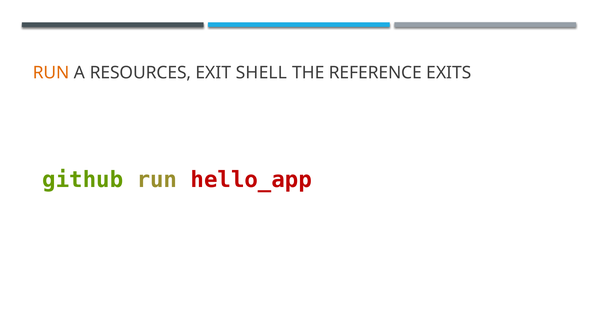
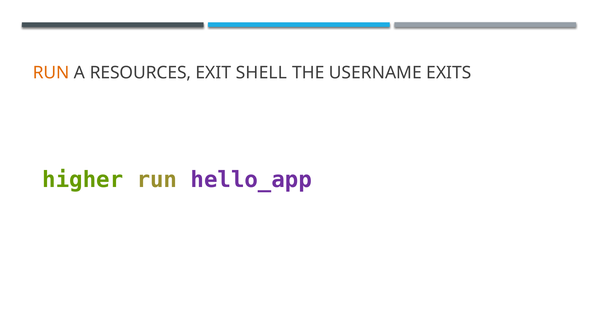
REFERENCE: REFERENCE -> USERNAME (375, 73)
github: github -> higher (83, 180)
hello_app colour: red -> purple (251, 180)
